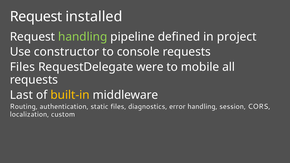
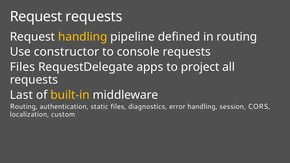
Request installed: installed -> requests (94, 17)
handling colour: light green -> yellow (83, 37)
in project: project -> routing (237, 37)
were: were -> apps (150, 67)
mobile: mobile -> project (200, 67)
